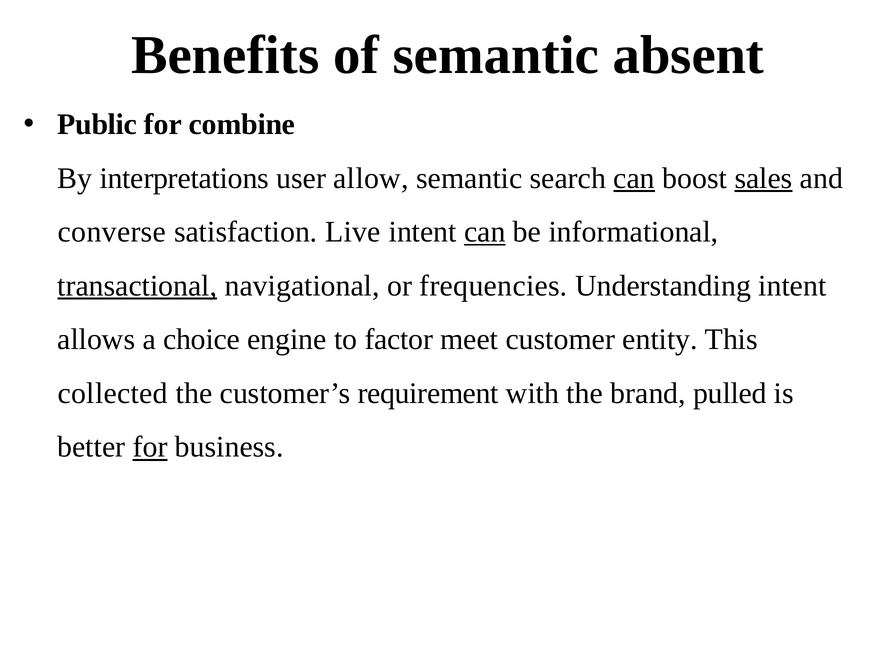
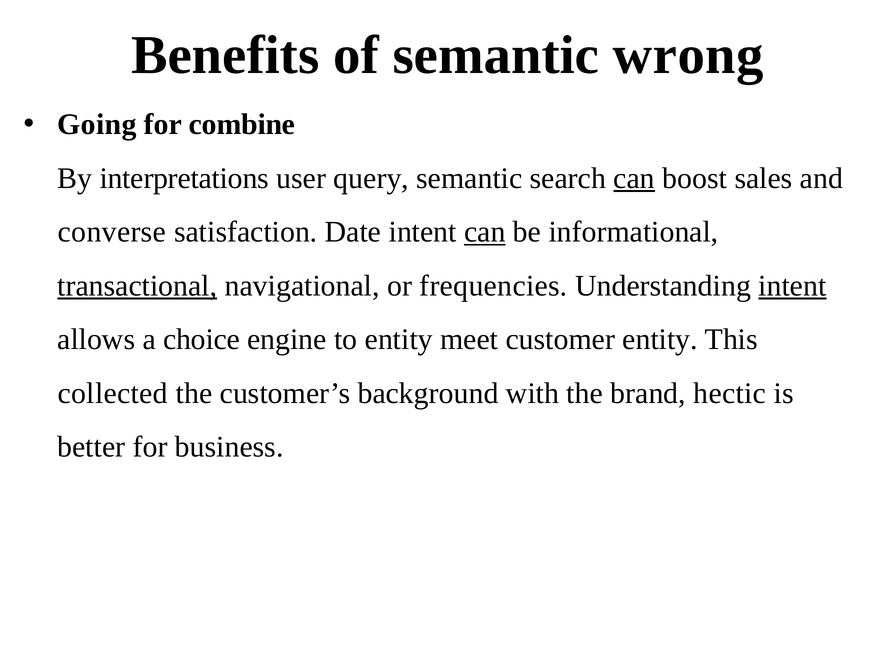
absent: absent -> wrong (688, 55)
Public: Public -> Going (97, 124)
allow: allow -> query (371, 178)
sales underline: present -> none (763, 178)
Live: Live -> Date (353, 232)
intent underline: none -> present (792, 286)
to factor: factor -> entity (399, 340)
requirement: requirement -> background (428, 393)
pulled: pulled -> hectic (730, 393)
for underline: present -> none (150, 447)
